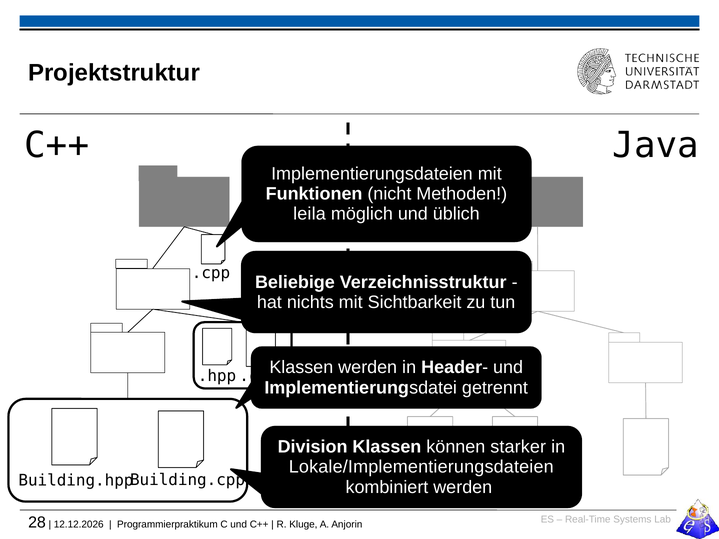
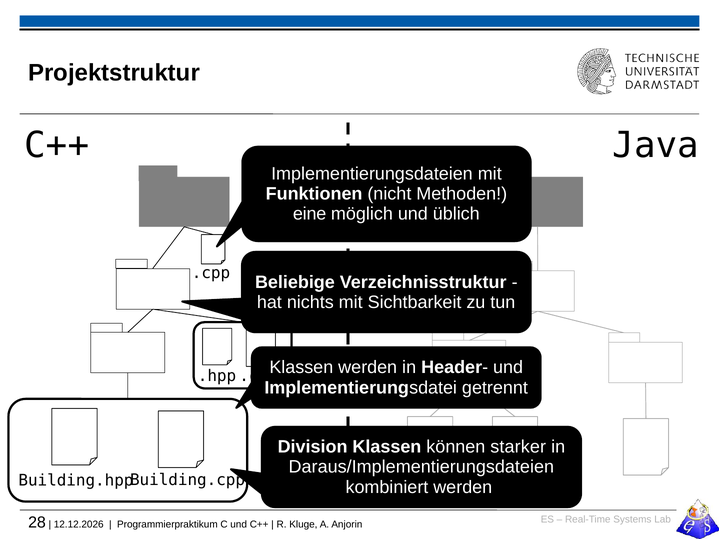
leila: leila -> eine (310, 214)
Lokale/Implementierungsdateien: Lokale/Implementierungsdateien -> Daraus/Implementierungsdateien (421, 467)
